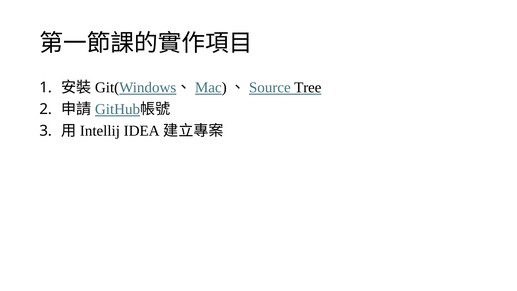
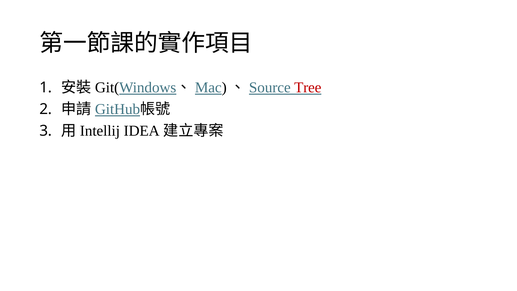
Tree colour: black -> red (308, 87)
